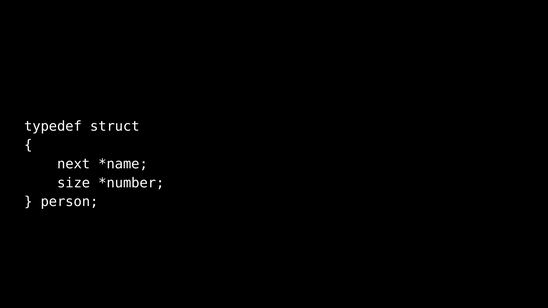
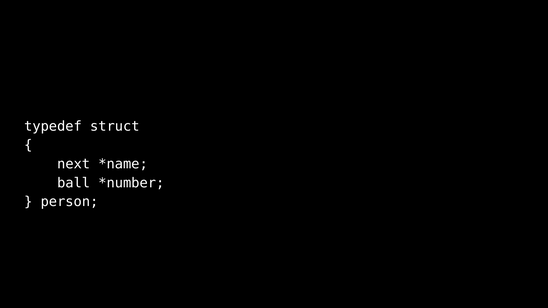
size: size -> ball (74, 183)
